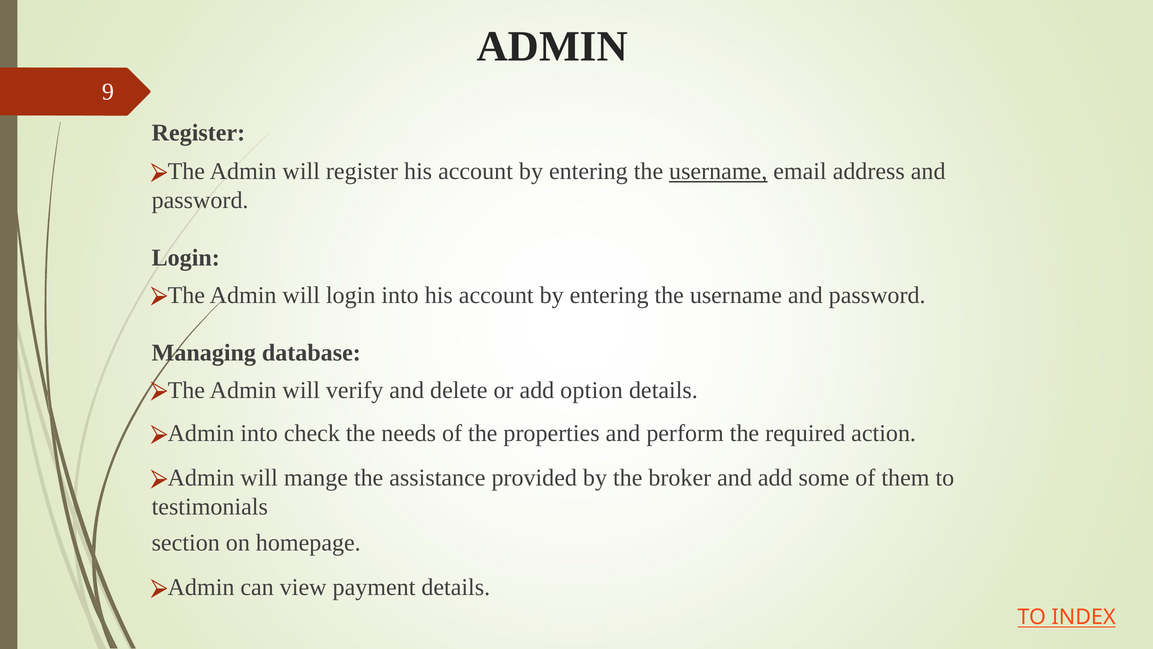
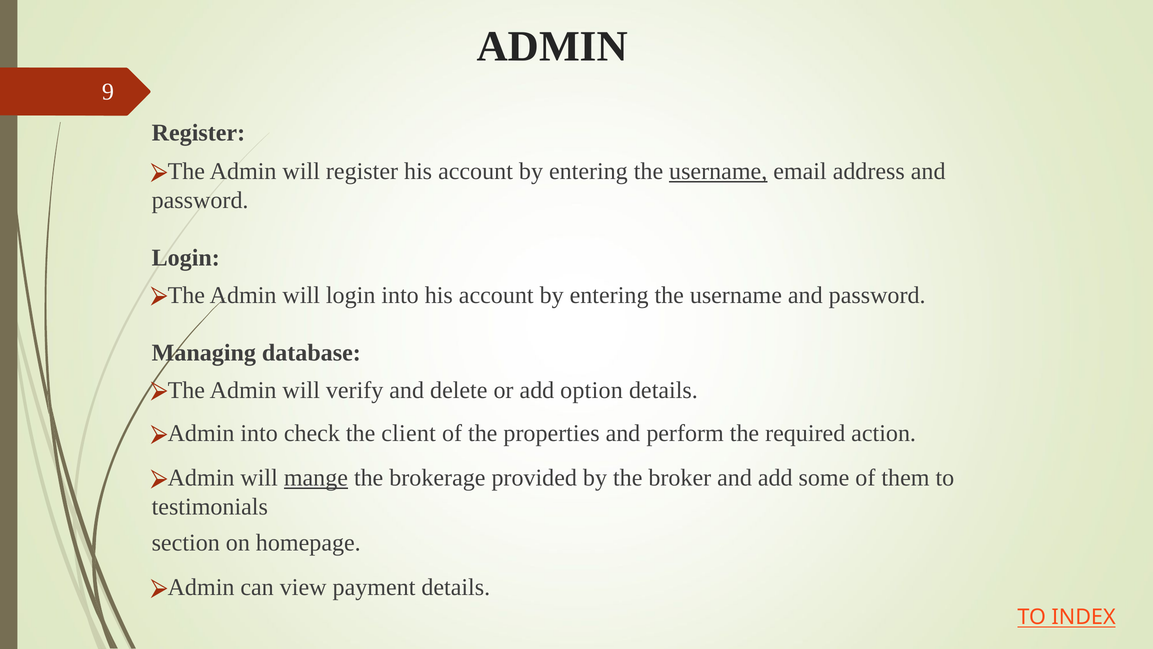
needs: needs -> client (409, 433)
mange underline: none -> present (316, 478)
assistance: assistance -> brokerage (437, 478)
